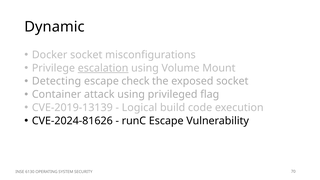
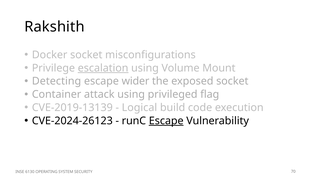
Dynamic: Dynamic -> Rakshith (55, 27)
check: check -> wider (135, 81)
CVE-2024-81626: CVE-2024-81626 -> CVE-2024-26123 (72, 121)
Escape underline: none -> present (166, 121)
